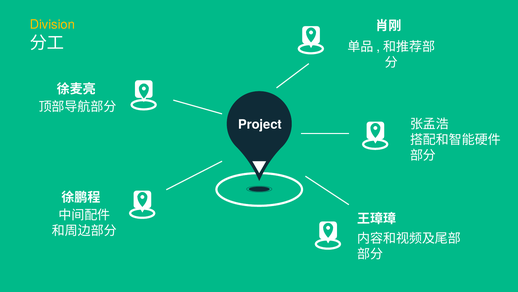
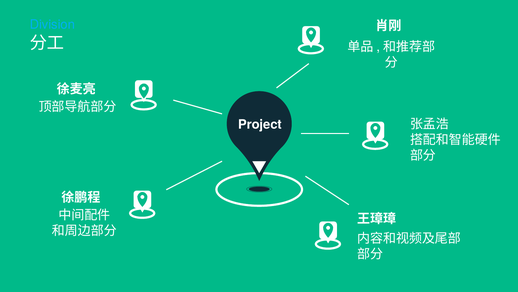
Division colour: yellow -> light blue (52, 25)
